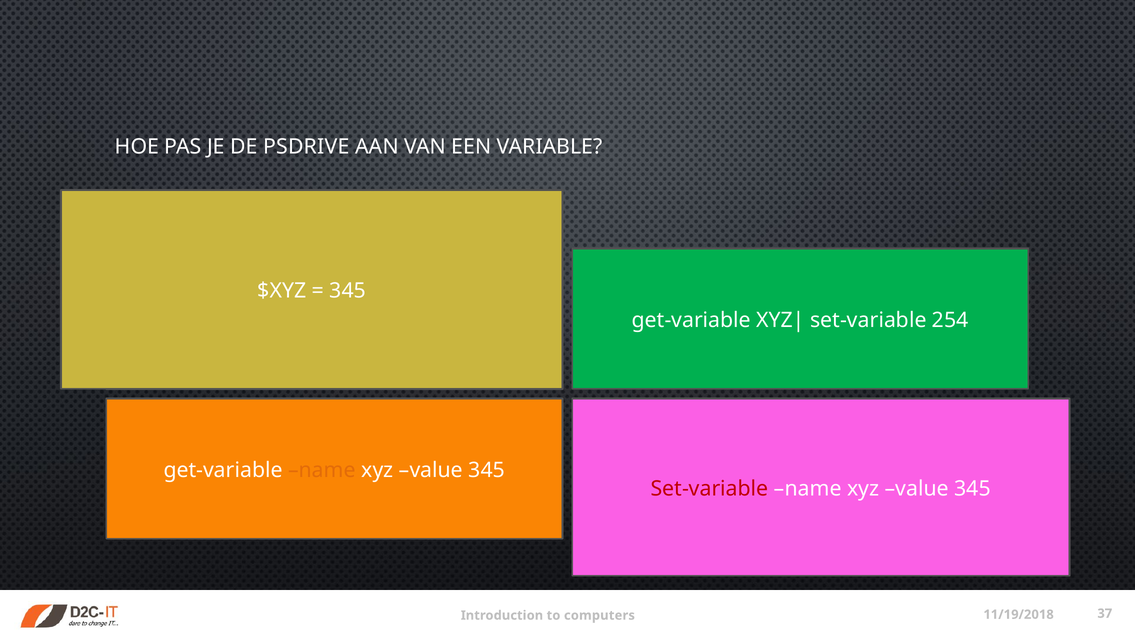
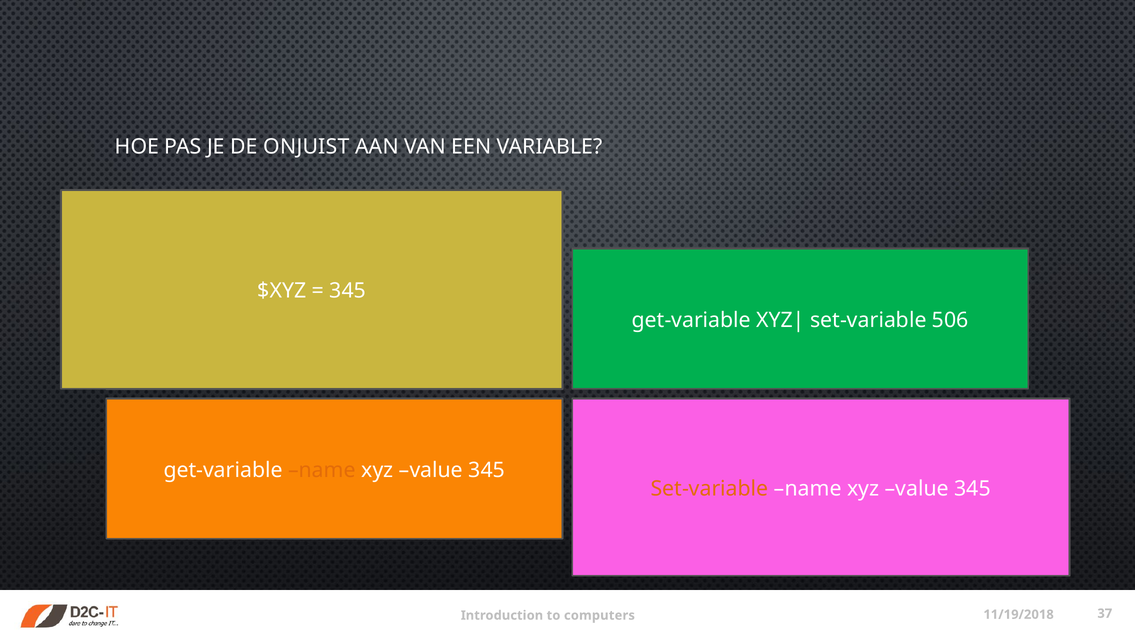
PSDRIVE: PSDRIVE -> ONJUIST (306, 147)
254: 254 -> 506 (950, 320)
Set-variable colour: red -> orange (710, 489)
